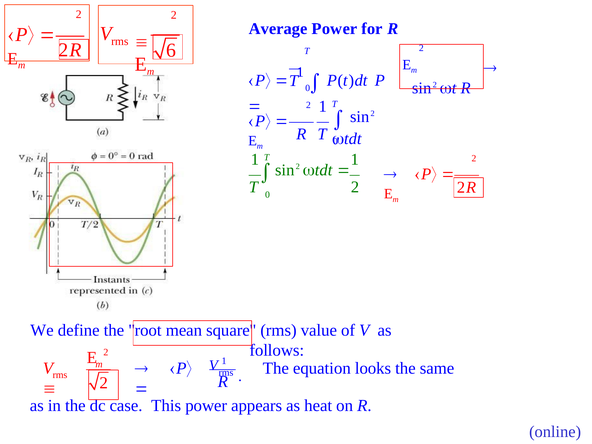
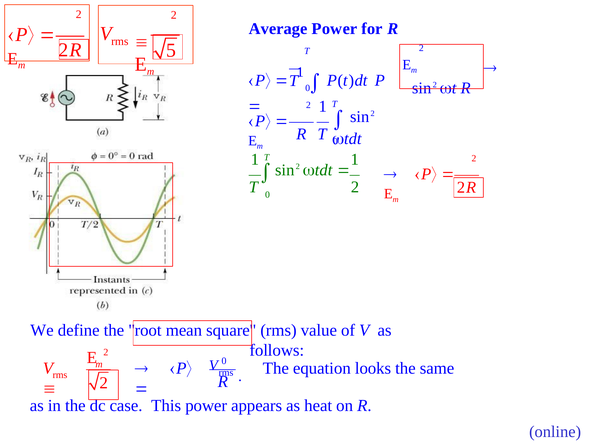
6: 6 -> 5 (171, 50)
V 1: 1 -> 0 (224, 361)
